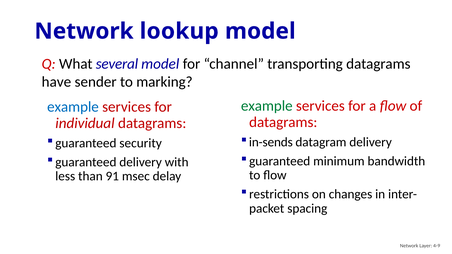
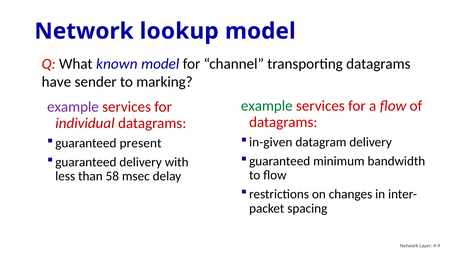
several: several -> known (117, 64)
example colour: blue -> purple (73, 107)
in-sends: in-sends -> in-given (271, 142)
security: security -> present (141, 143)
91: 91 -> 58 (112, 176)
